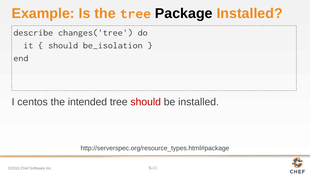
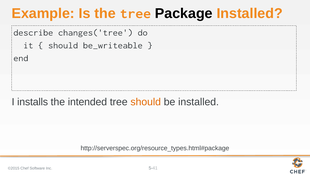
be_isolation: be_isolation -> be_writeable (113, 45)
centos: centos -> installs (33, 102)
should colour: red -> orange (146, 102)
